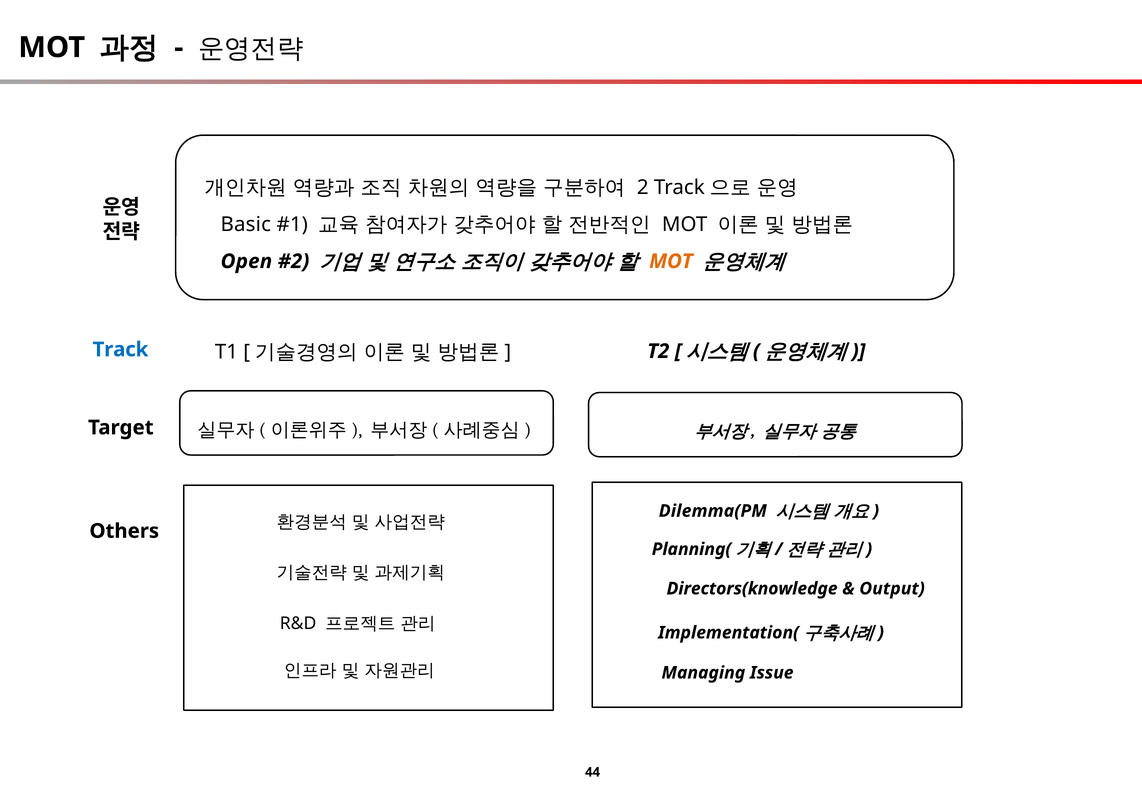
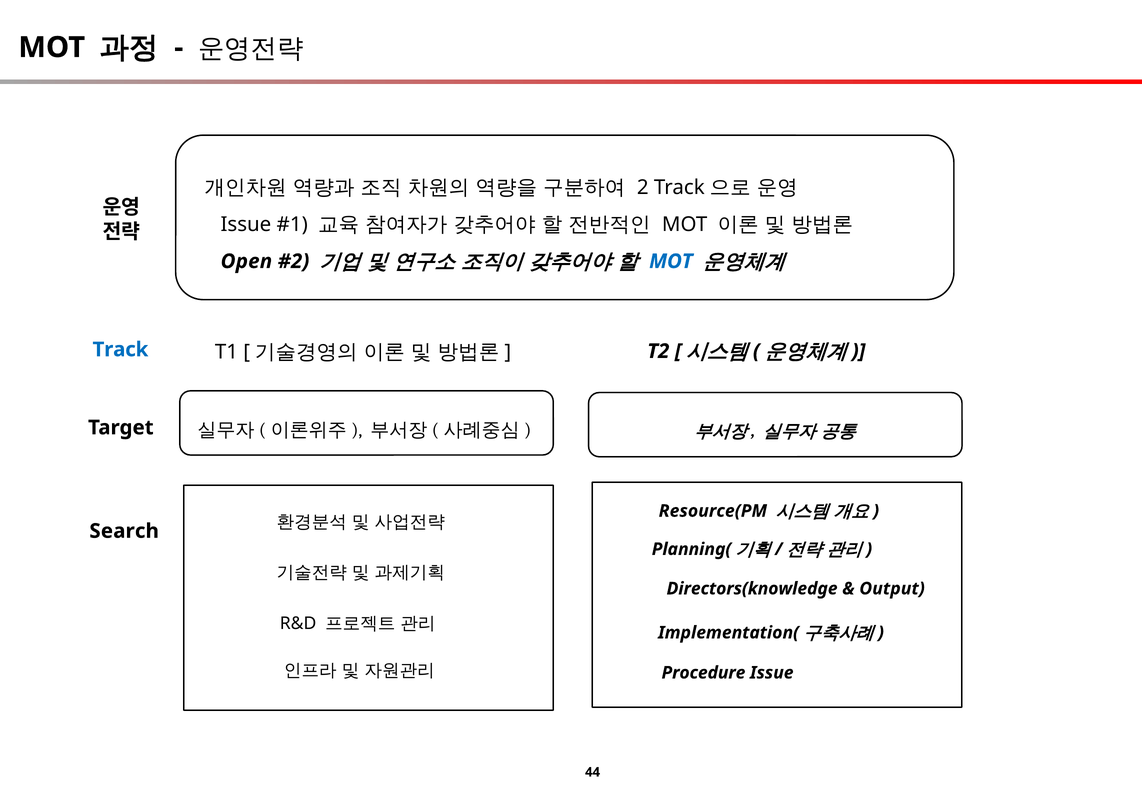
Basic: Basic -> Issue (246, 225)
MOT colour: orange -> blue (671, 262)
Dilemma(PM: Dilemma(PM -> Resource(PM (713, 511)
Others: Others -> Search (124, 531)
Managing: Managing -> Procedure (703, 673)
